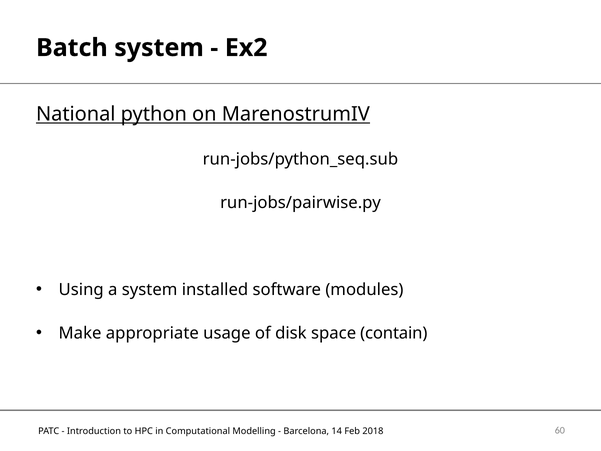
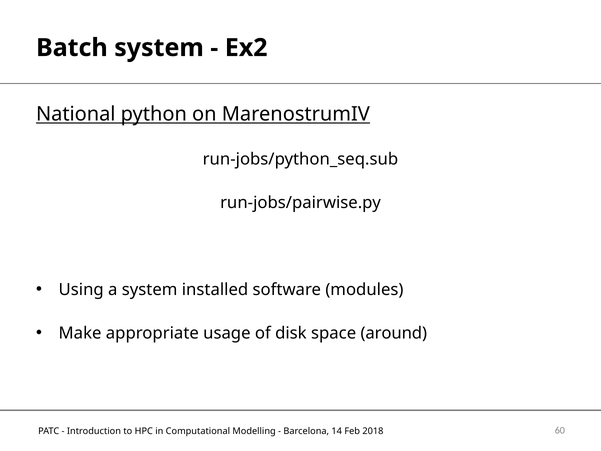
contain: contain -> around (394, 333)
